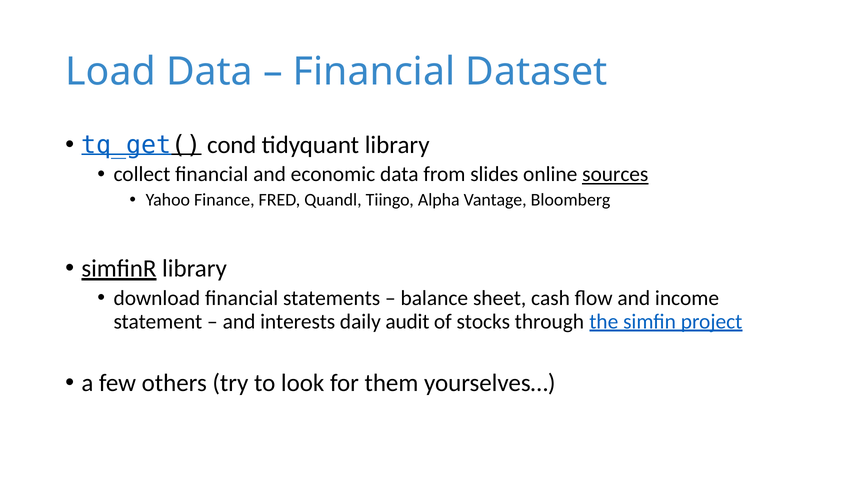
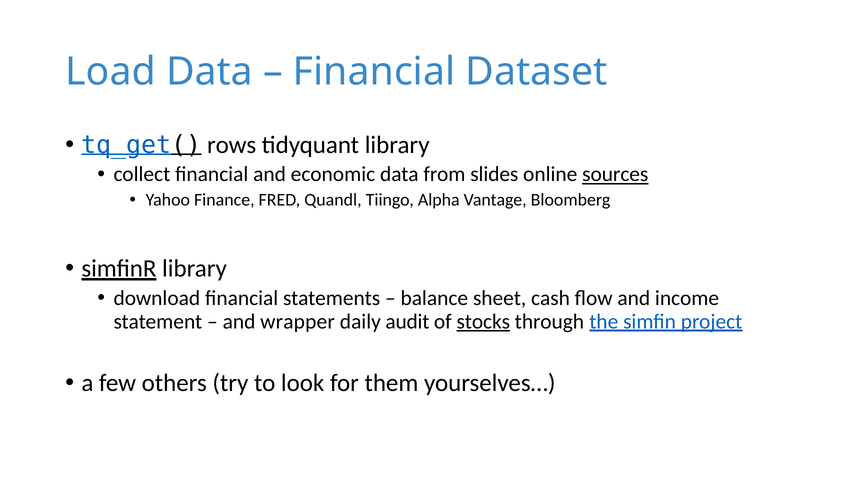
cond: cond -> rows (232, 145)
interests: interests -> wrapper (298, 322)
stocks underline: none -> present (483, 322)
